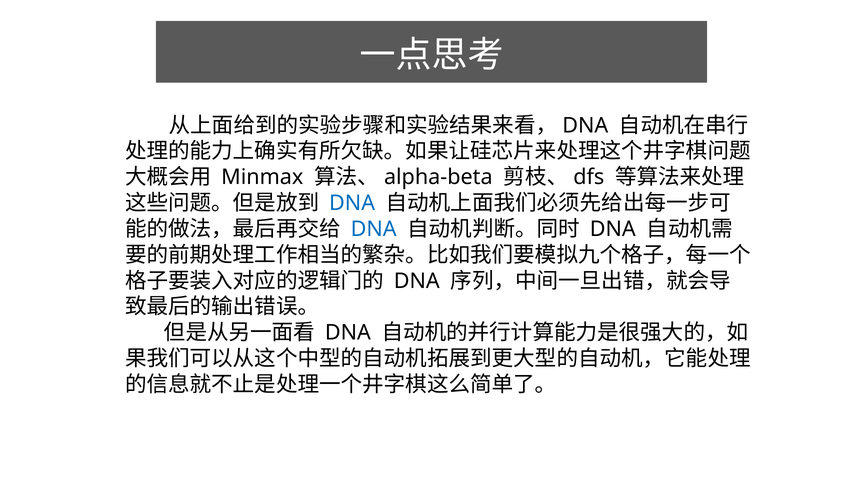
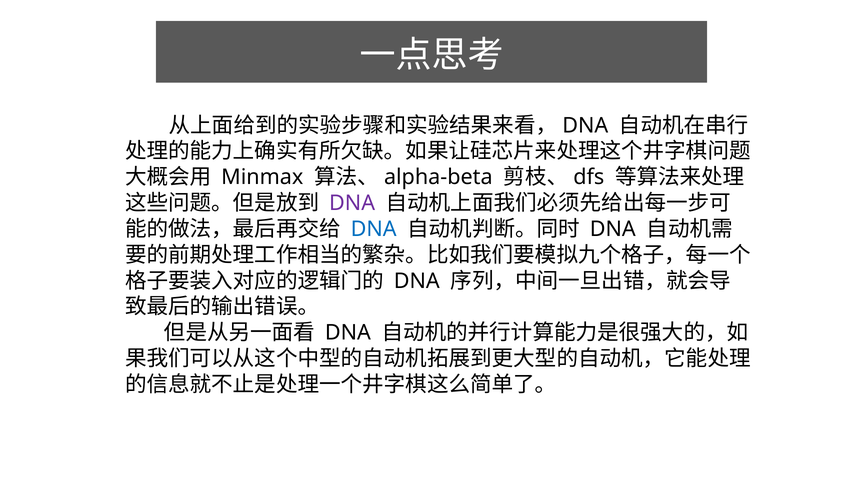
DNA colour: blue -> purple (352, 203)
